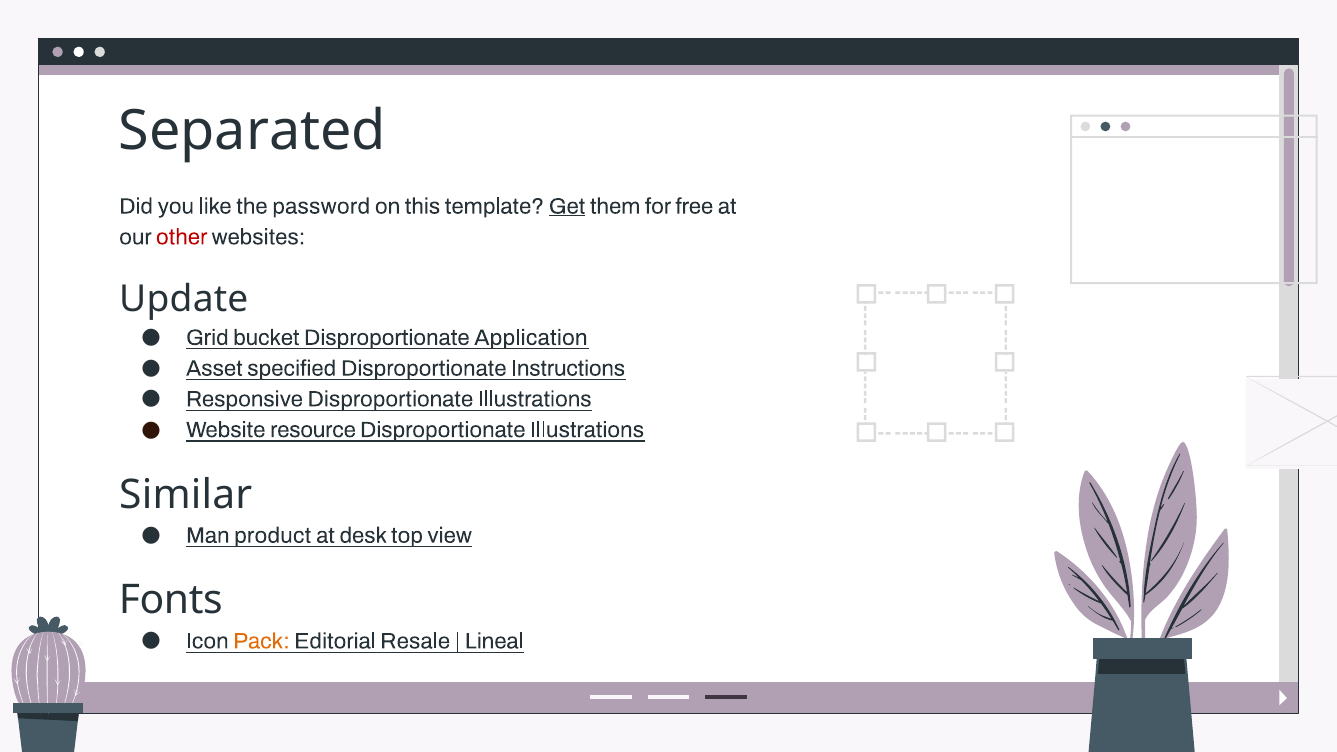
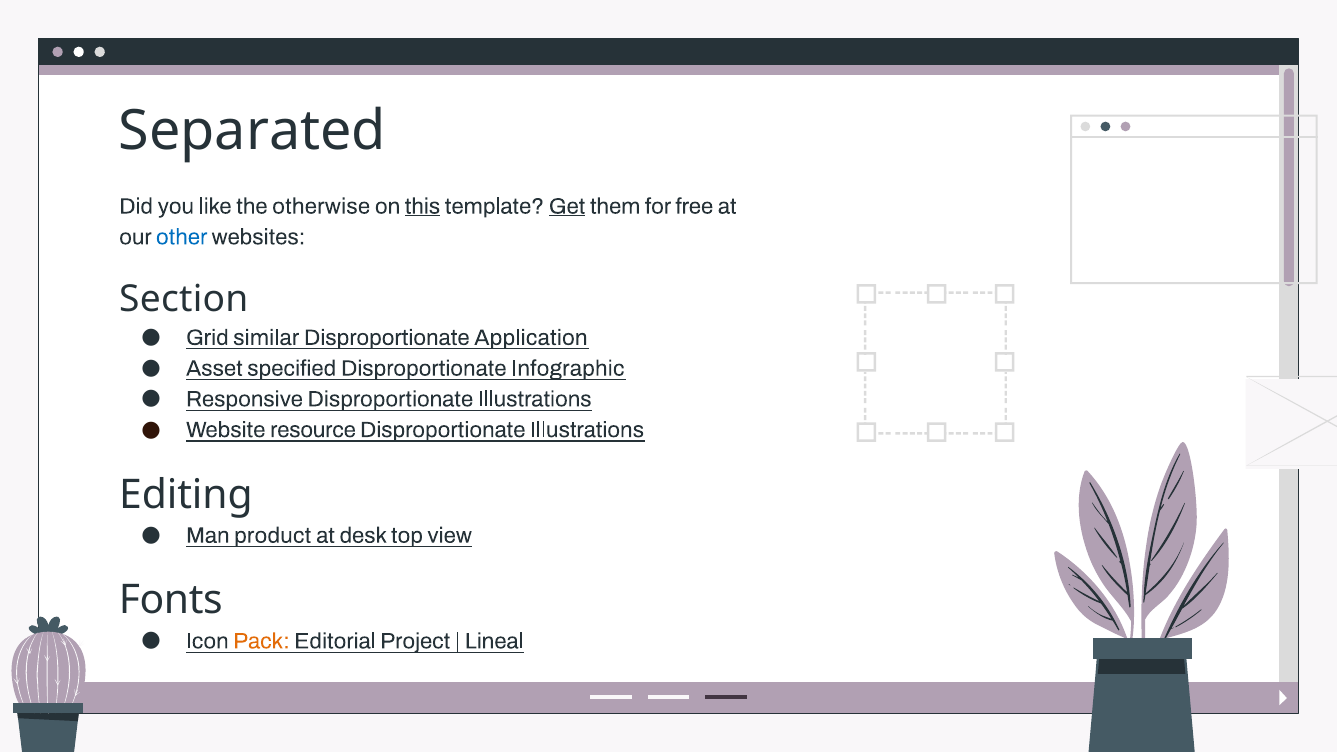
password: password -> otherwise (321, 206)
this underline: none -> present (422, 206)
other colour: red -> blue (182, 237)
Update: Update -> Section (184, 299)
bucket: bucket -> similar (266, 338)
Instructions: Instructions -> Infographic (568, 368)
Similar: Similar -> Editing (186, 495)
Resale: Resale -> Project (415, 641)
